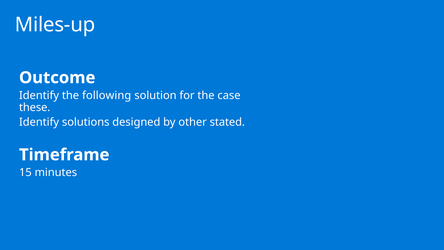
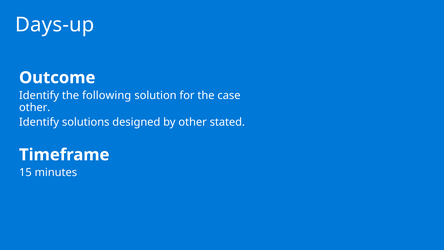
Miles-up: Miles-up -> Days-up (55, 25)
these: these -> other (35, 107)
